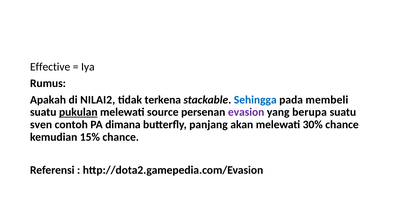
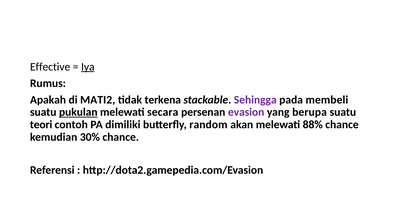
Iya underline: none -> present (88, 67)
NILAI2: NILAI2 -> MATI2 (98, 100)
Sehingga colour: blue -> purple (255, 100)
source: source -> secara (163, 112)
sven: sven -> teori (41, 124)
dimana: dimana -> dimiliki (123, 124)
panjang: panjang -> random (208, 124)
30%: 30% -> 88% (313, 124)
15%: 15% -> 30% (90, 137)
